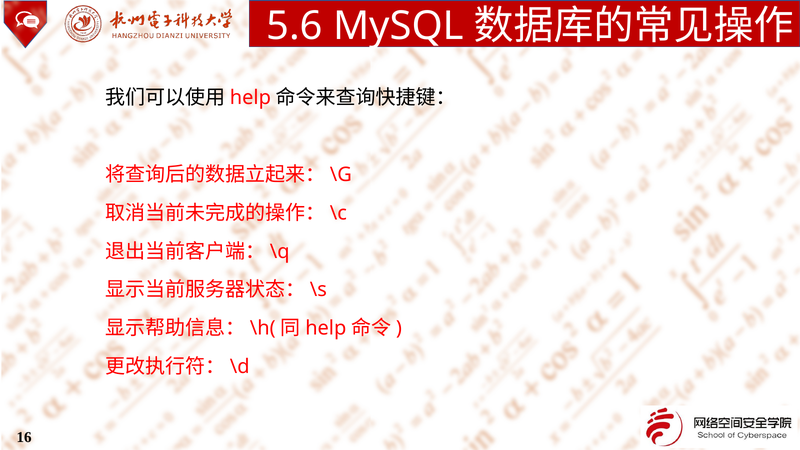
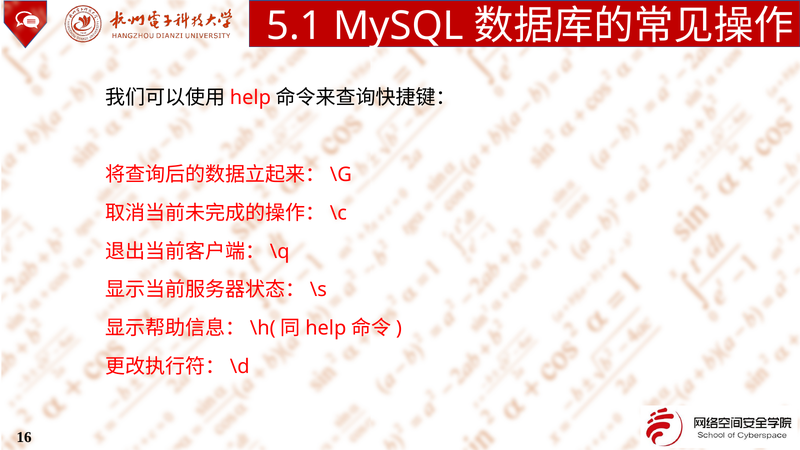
5.6: 5.6 -> 5.1 (295, 26)
